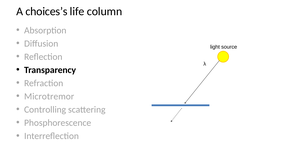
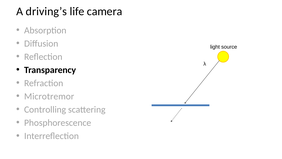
choices’s: choices’s -> driving’s (46, 11)
column: column -> camera (105, 11)
